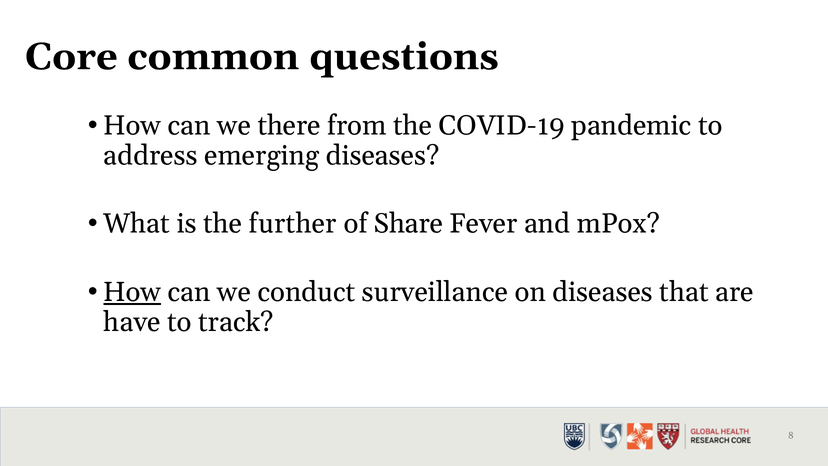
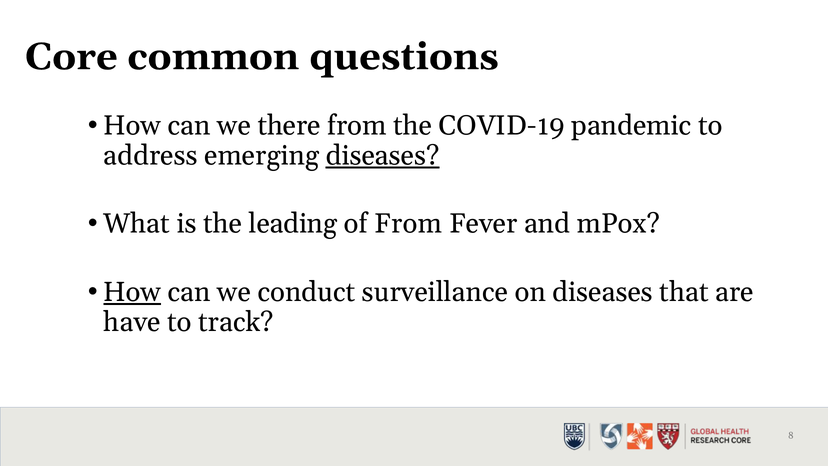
diseases underline: none -> present (382, 155)
further: further -> leading (293, 224)
of Share: Share -> From (408, 224)
